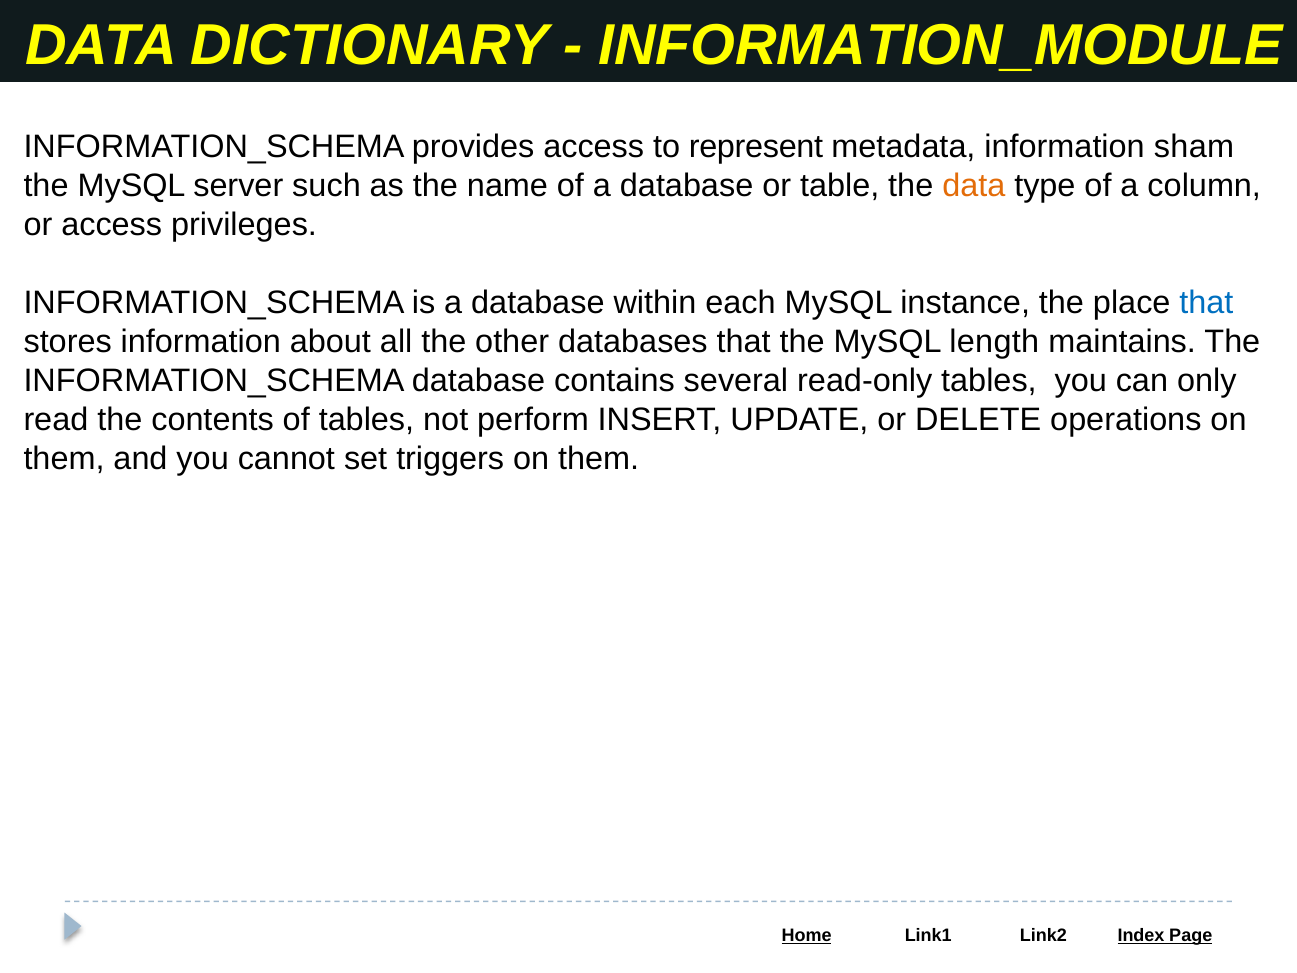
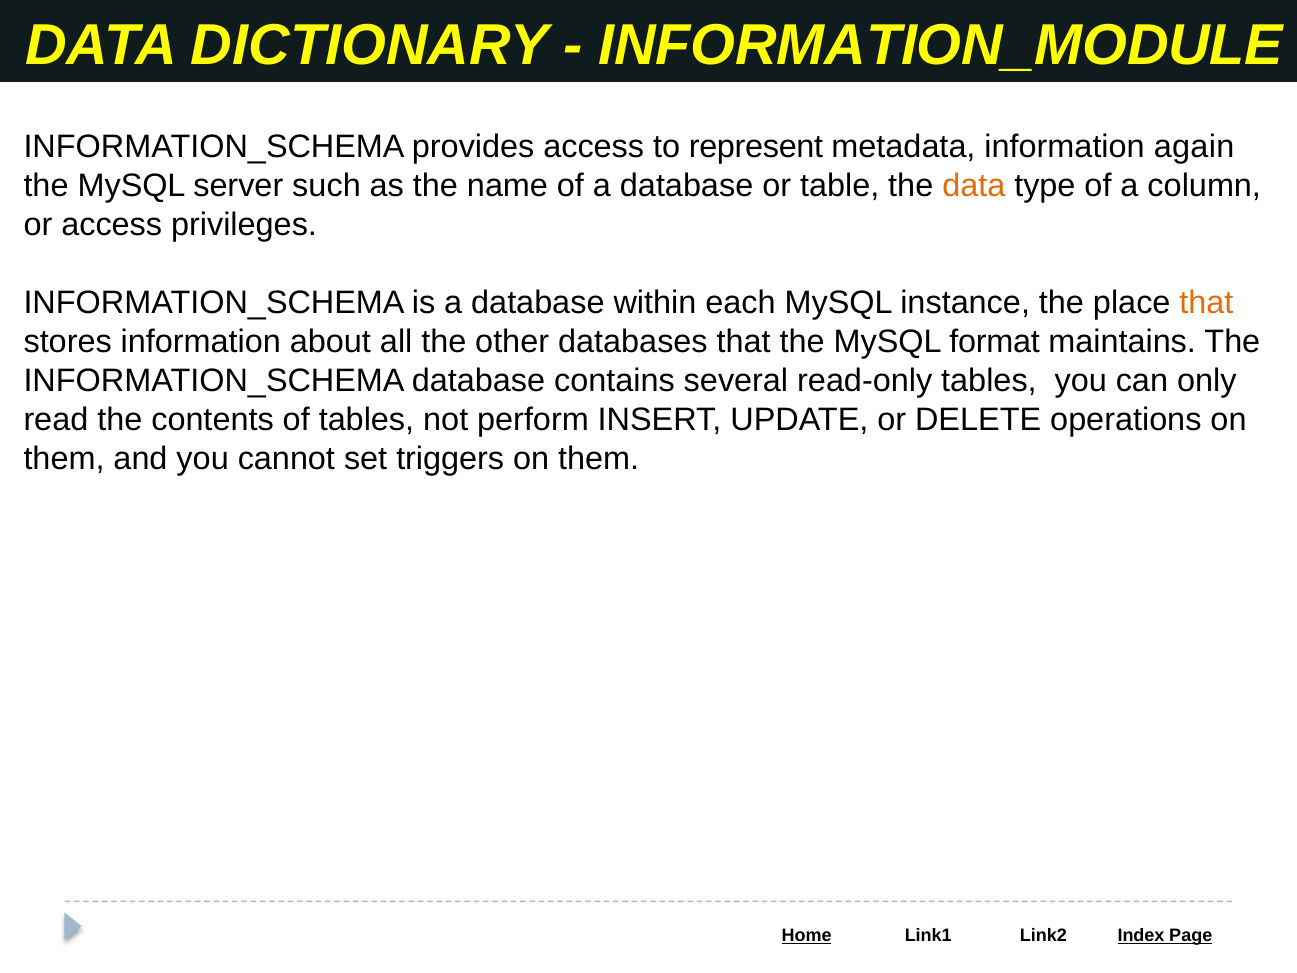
sham: sham -> again (1194, 147)
that colour: blue -> orange (1206, 303)
length: length -> format (995, 341)
